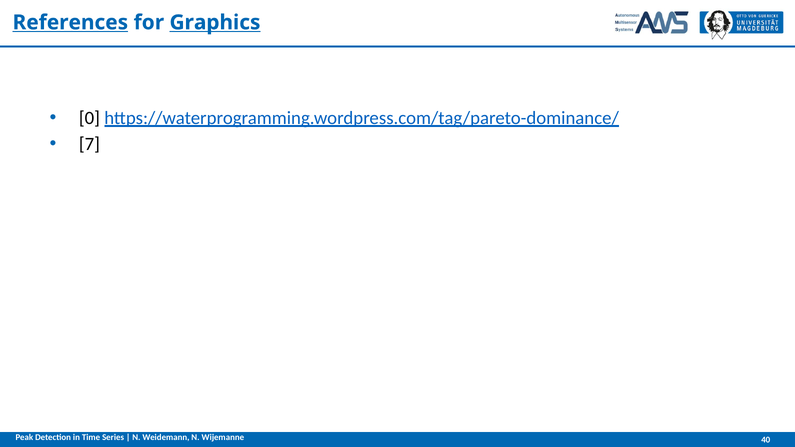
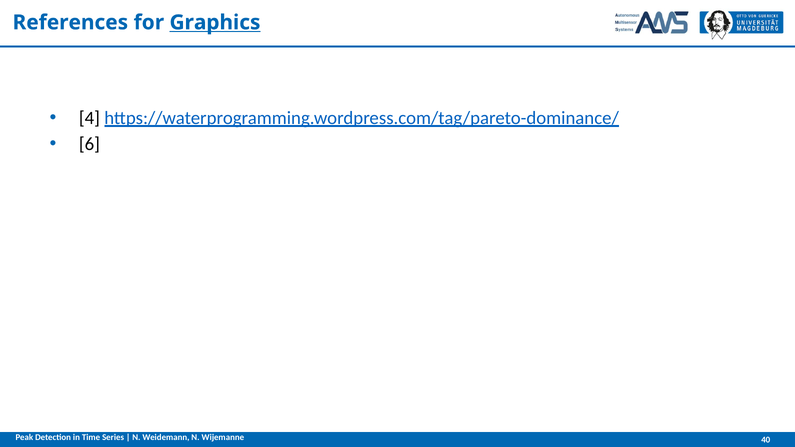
References underline: present -> none (70, 22)
0: 0 -> 4 (89, 118)
7: 7 -> 6 (89, 144)
